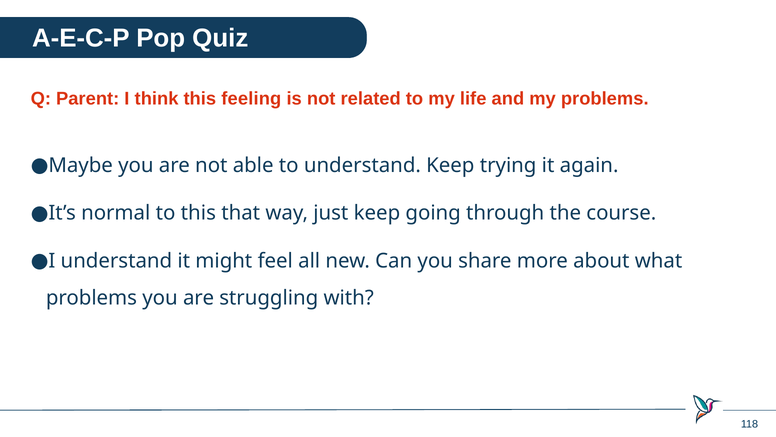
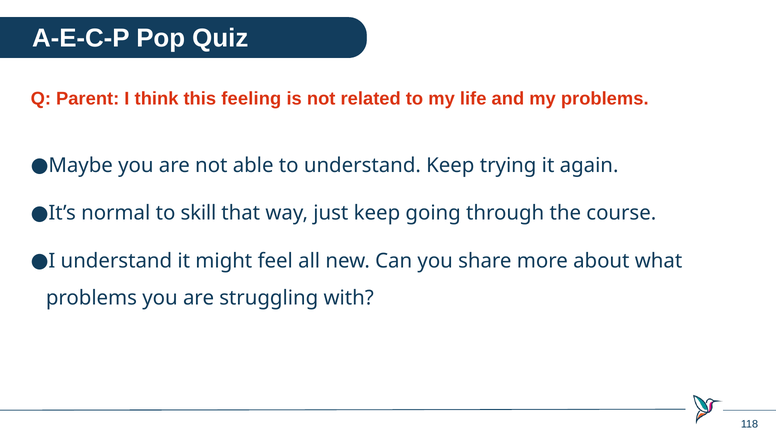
to this: this -> skill (198, 213)
